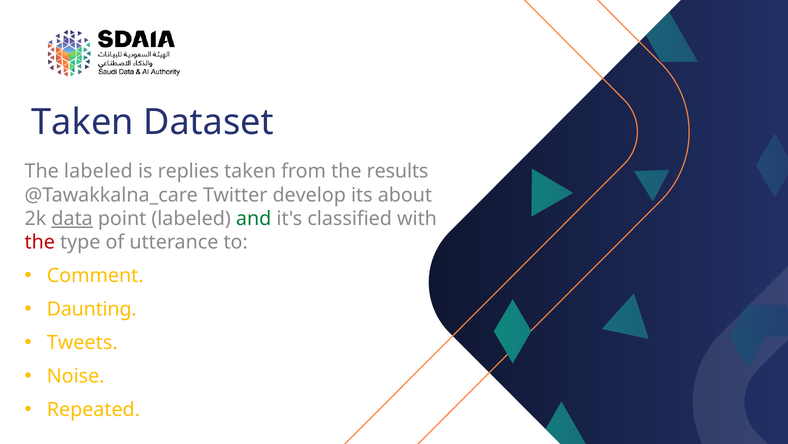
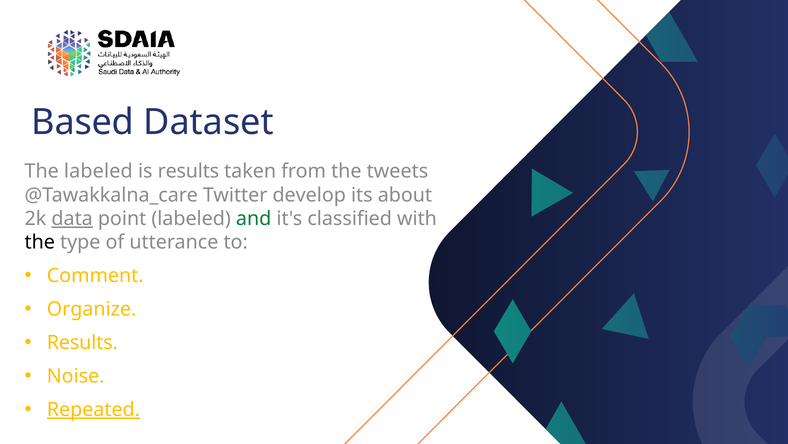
Taken: Taken -> Based (83, 122)
is replies: replies -> results (188, 171)
results: results -> tweets (397, 171)
the colour: red -> black (40, 242)
Daunting: Daunting -> Organize (92, 309)
Tweets: Tweets -> Results (82, 342)
Repeated underline: none -> present (93, 409)
